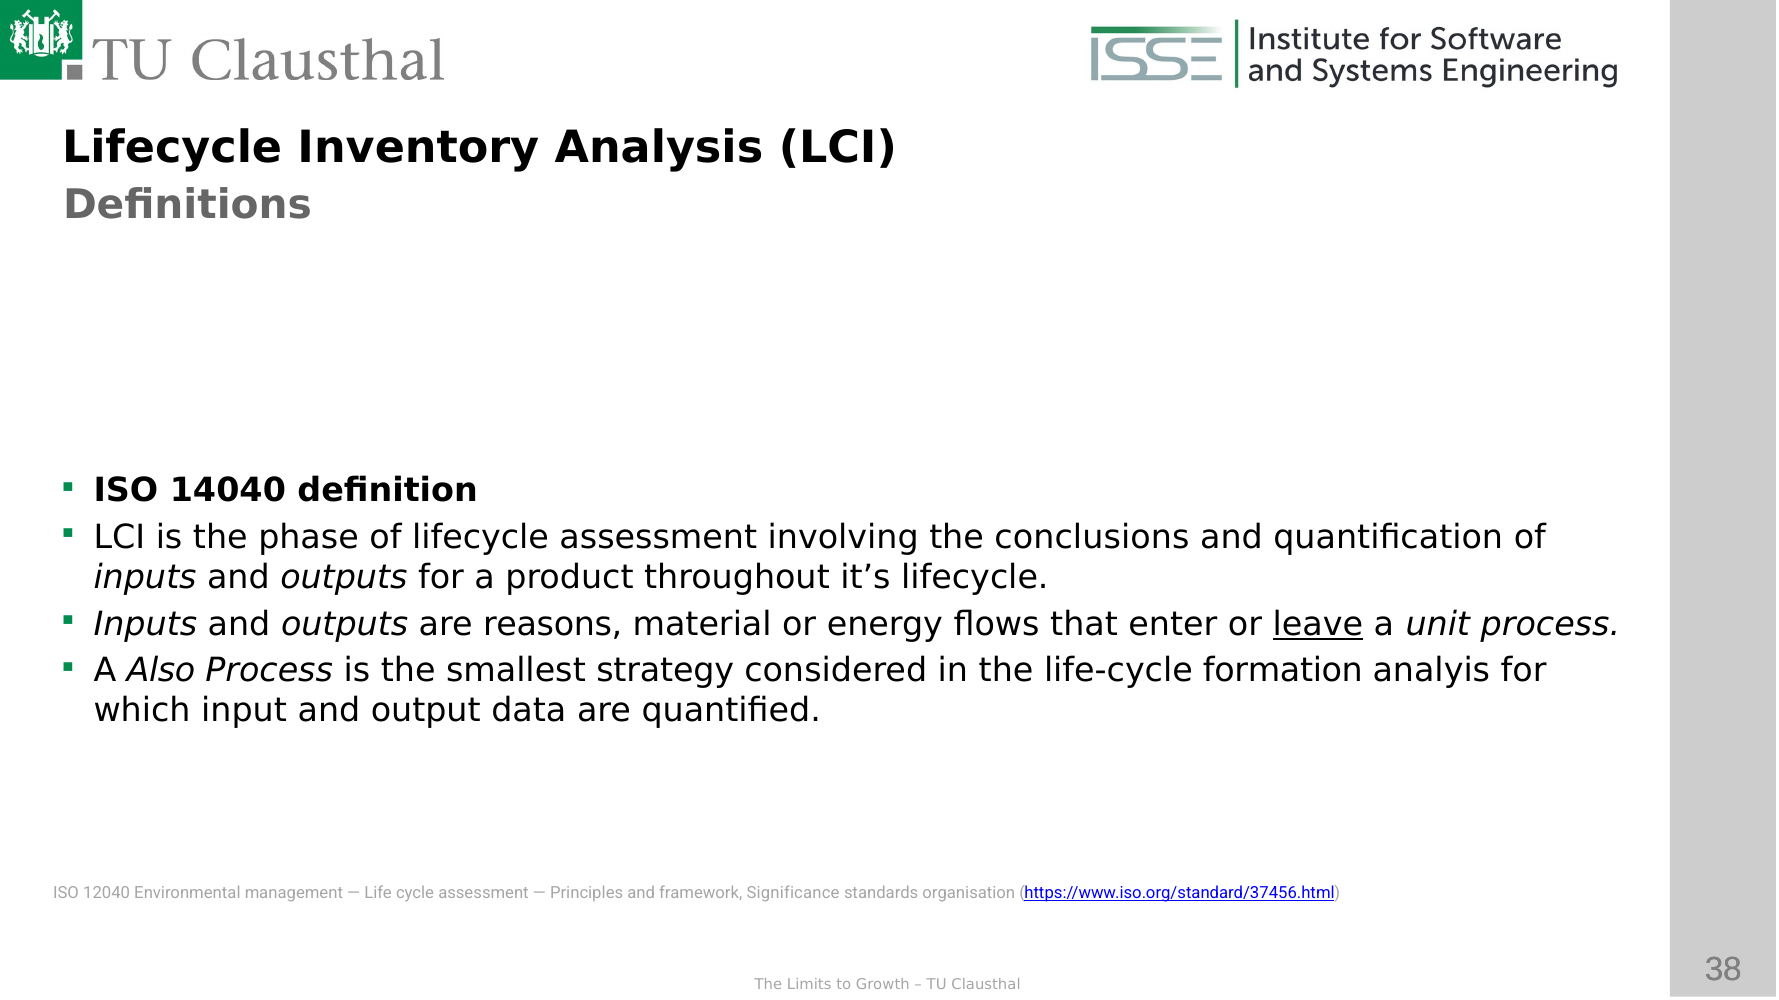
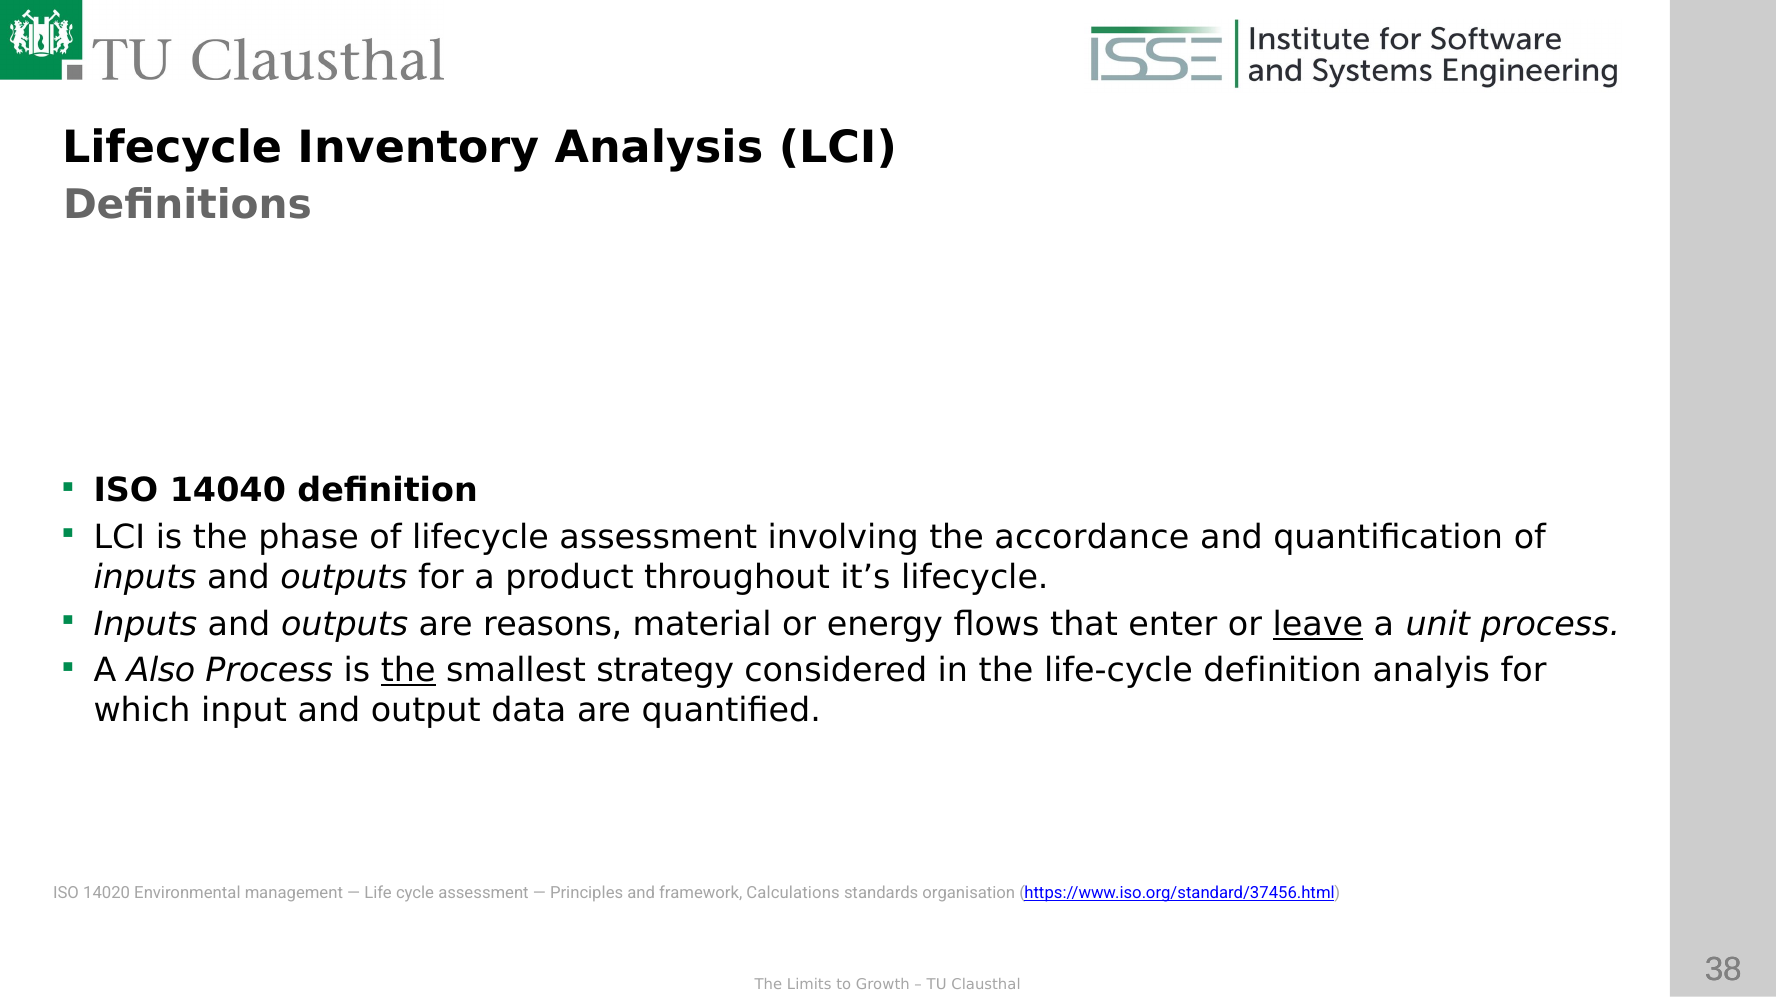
conclusions: conclusions -> accordance (1092, 538)
the underline: none -> present (408, 671)
life-cycle formation: formation -> definition (1283, 671)
12040: 12040 -> 14020 (107, 894)
Significance: Significance -> Calculations (793, 894)
